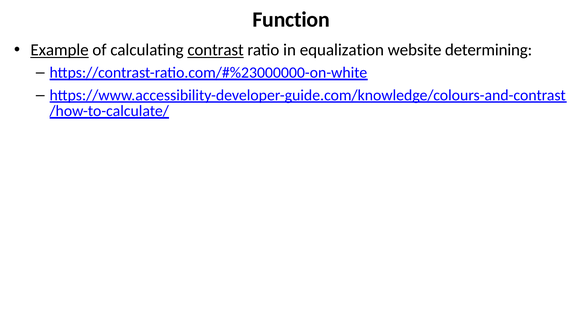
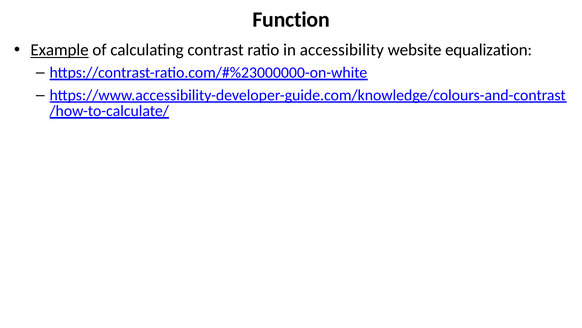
contrast underline: present -> none (216, 50)
equalization: equalization -> accessibility (342, 50)
determining: determining -> equalization (489, 50)
